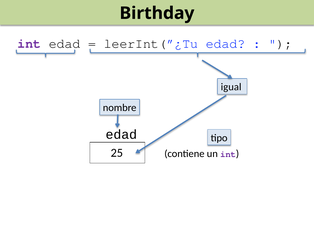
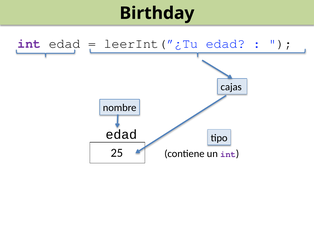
igual: igual -> cajas (231, 87)
